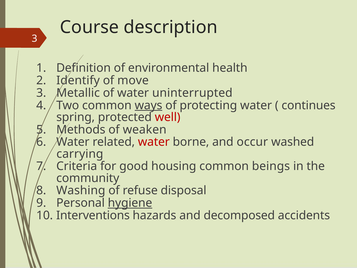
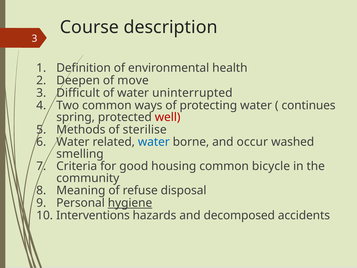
Identify: Identify -> Deepen (78, 80)
Metallic: Metallic -> Difficult (78, 93)
ways underline: present -> none (149, 105)
weaken: weaken -> sterilise (145, 129)
water colour: red -> blue (154, 142)
carrying: carrying -> smelling (80, 154)
beings: beings -> bicycle (271, 166)
Washing: Washing -> Meaning (81, 190)
